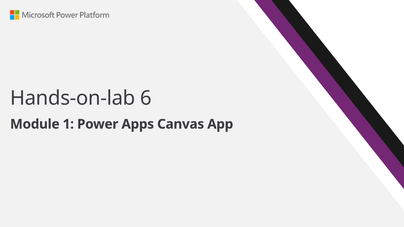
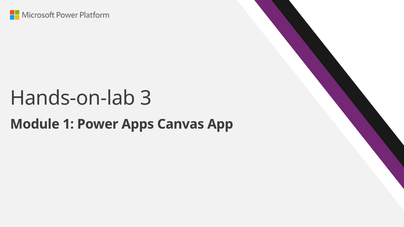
6: 6 -> 3 (146, 98)
